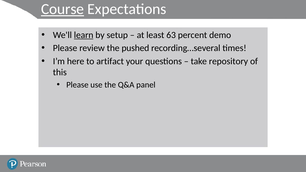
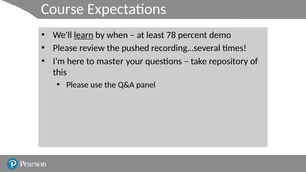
Course underline: present -> none (63, 9)
setup: setup -> when (117, 35)
63: 63 -> 78 (171, 35)
to artifact: artifact -> master (110, 61)
